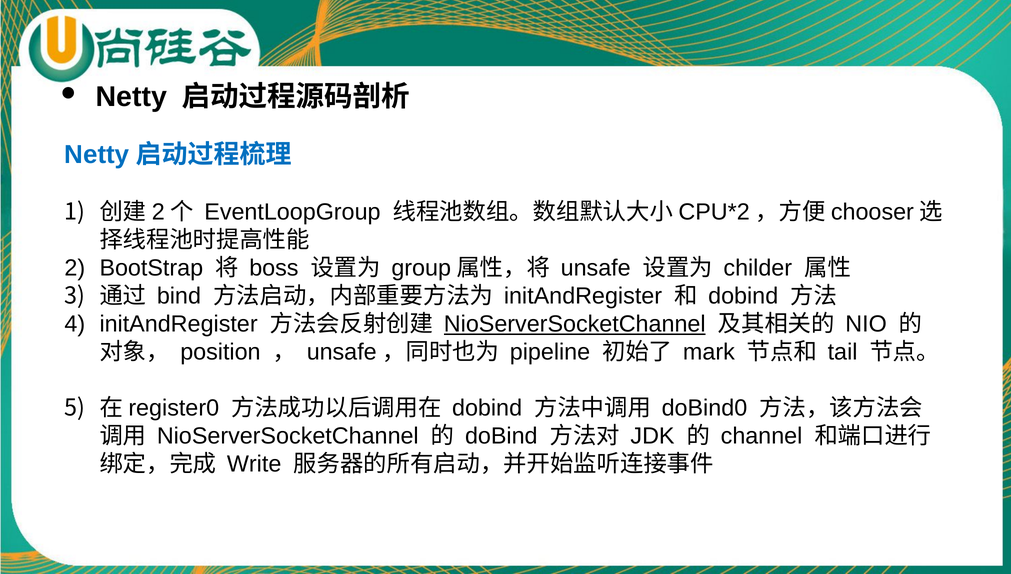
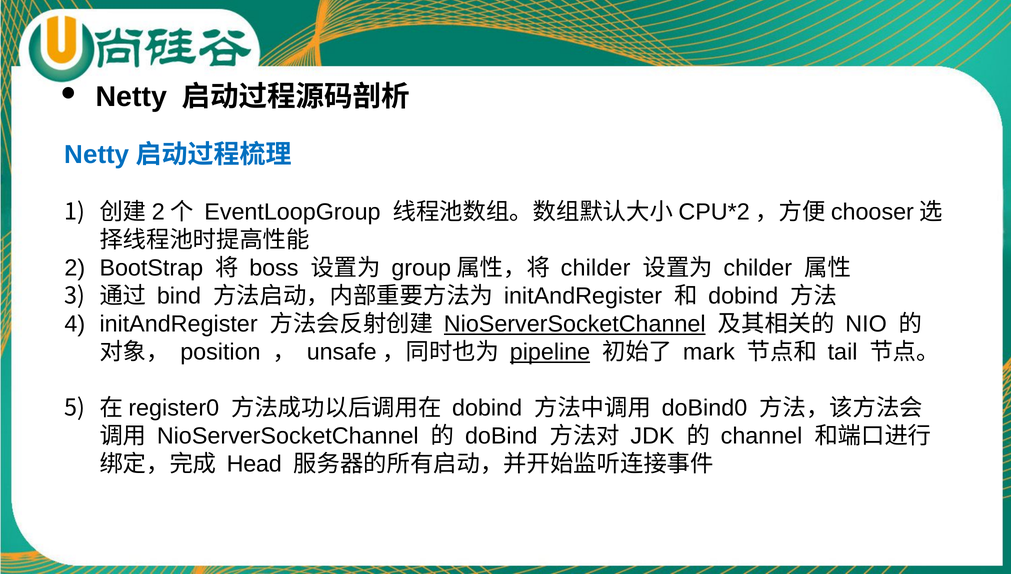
unsafe: unsafe -> childer (596, 268)
pipeline underline: none -> present (550, 352)
Write: Write -> Head (254, 464)
